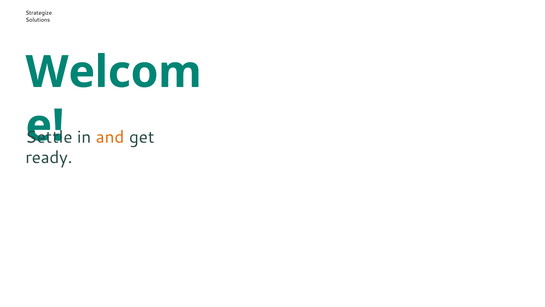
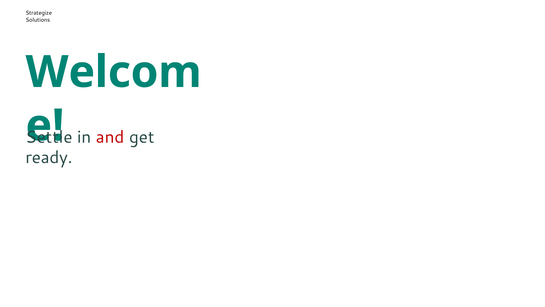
and colour: orange -> red (110, 137)
